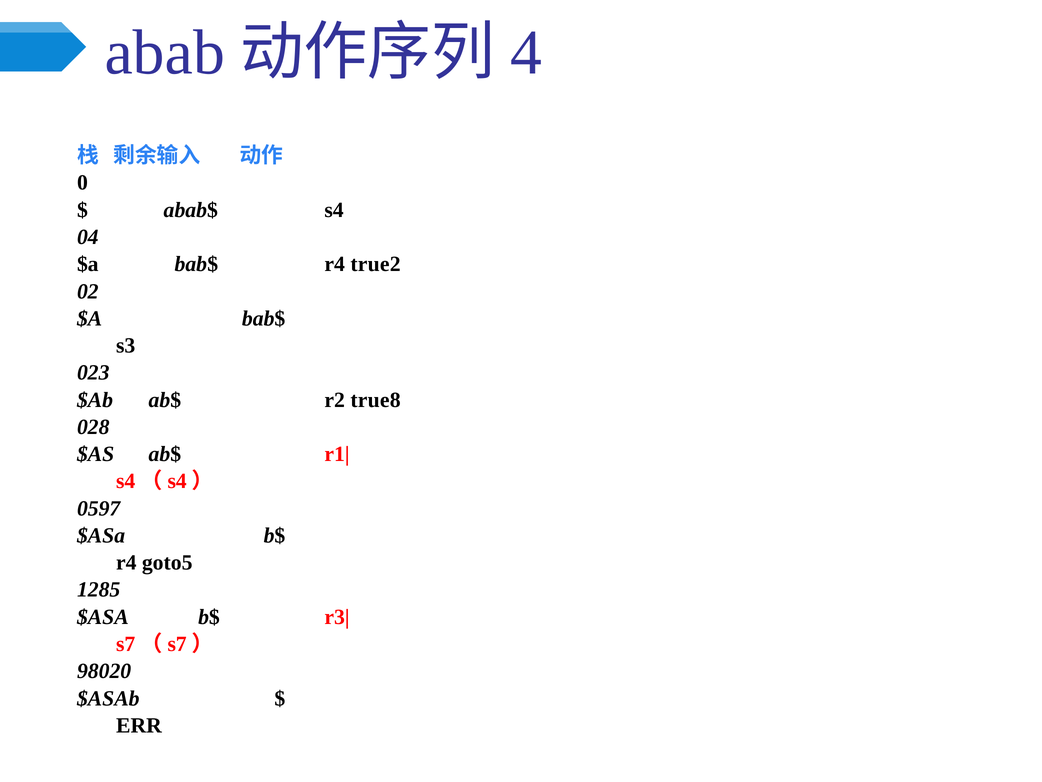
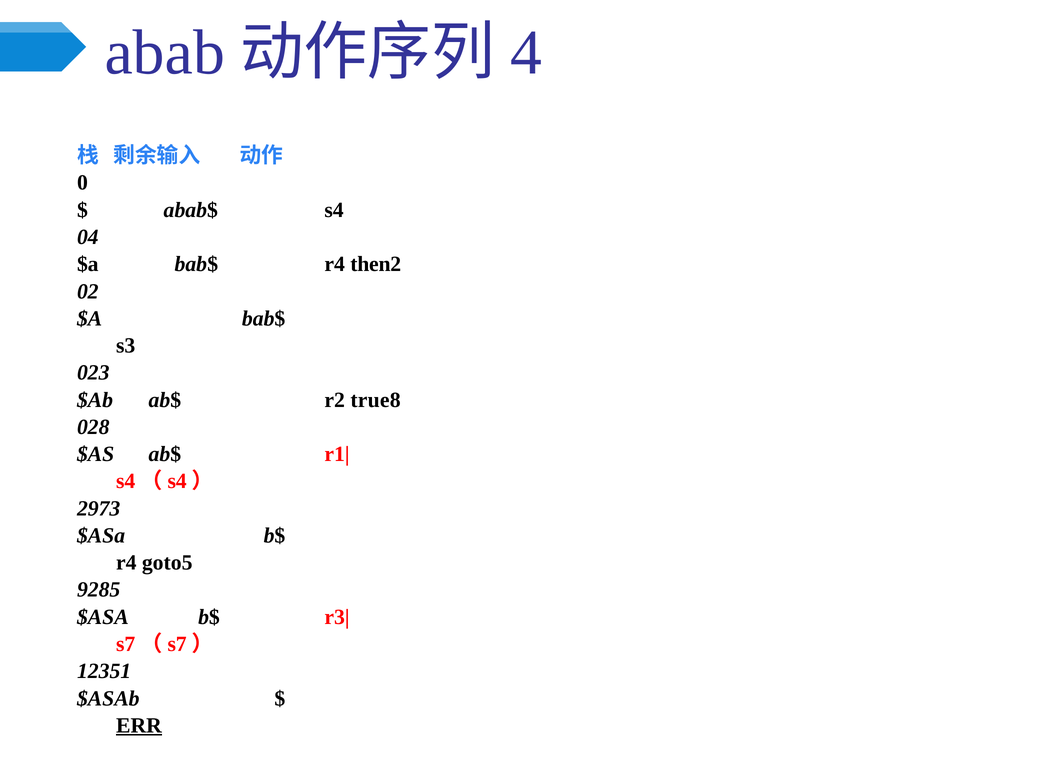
true2: true2 -> then2 (376, 264)
0597: 0597 -> 2973 (99, 508)
1285: 1285 -> 9285 (99, 589)
98020: 98020 -> 12351 (104, 671)
ERR underline: none -> present (139, 725)
